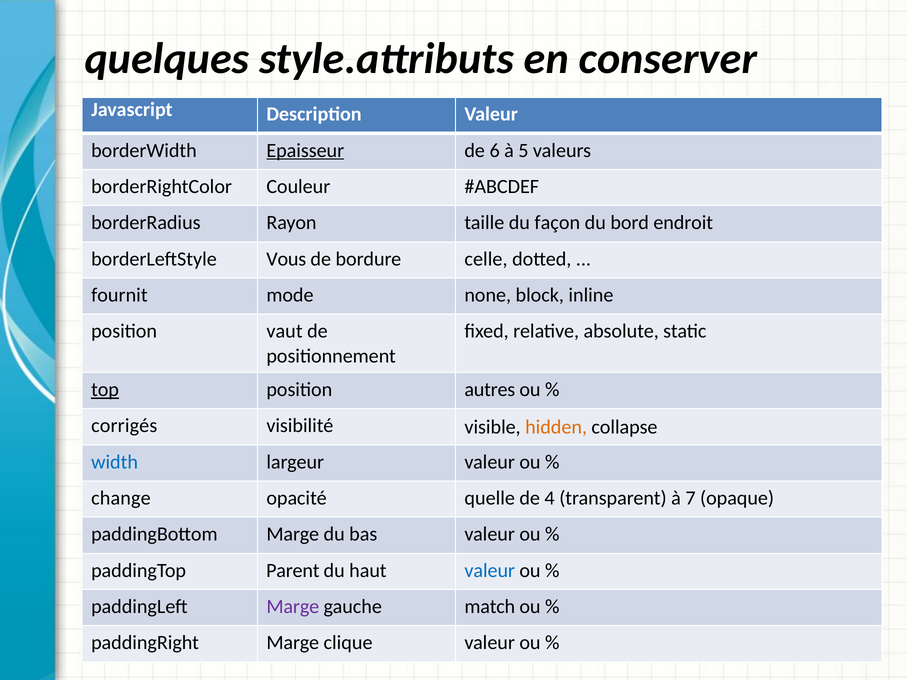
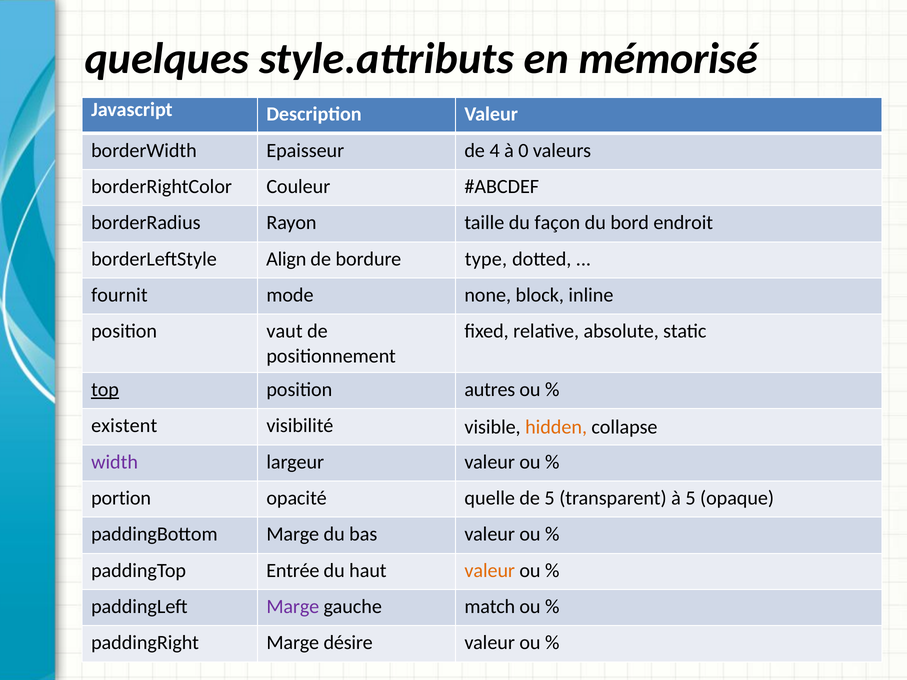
conserver: conserver -> mémorisé (668, 59)
Epaisseur underline: present -> none (305, 151)
6: 6 -> 4 (495, 151)
5: 5 -> 0 (523, 151)
Vous: Vous -> Align (286, 259)
celle: celle -> type (486, 259)
corrigés: corrigés -> existent (124, 426)
width colour: blue -> purple (115, 462)
change: change -> portion (121, 498)
de 4: 4 -> 5 (550, 498)
à 7: 7 -> 5 (690, 498)
Parent: Parent -> Entrée (293, 571)
valeur colour: blue -> orange (490, 571)
clique: clique -> désire (348, 643)
